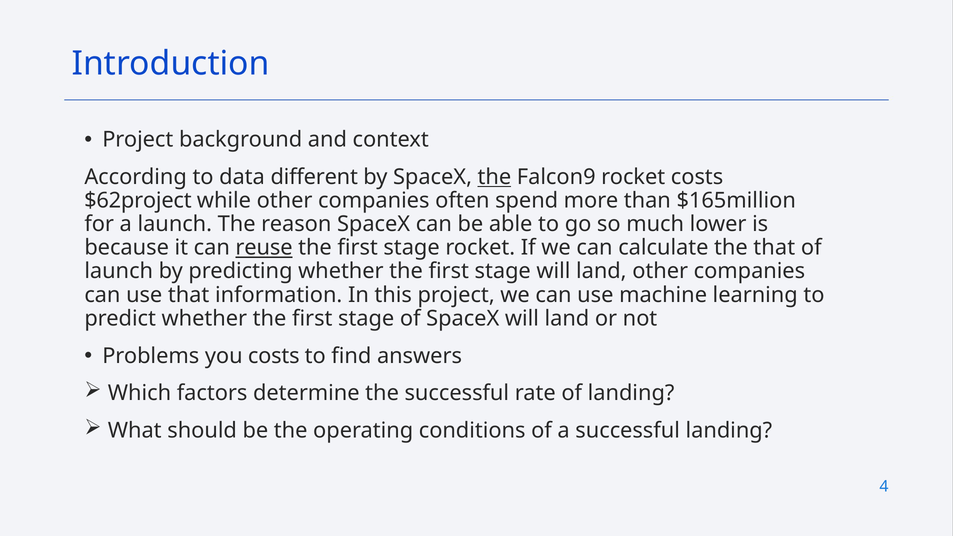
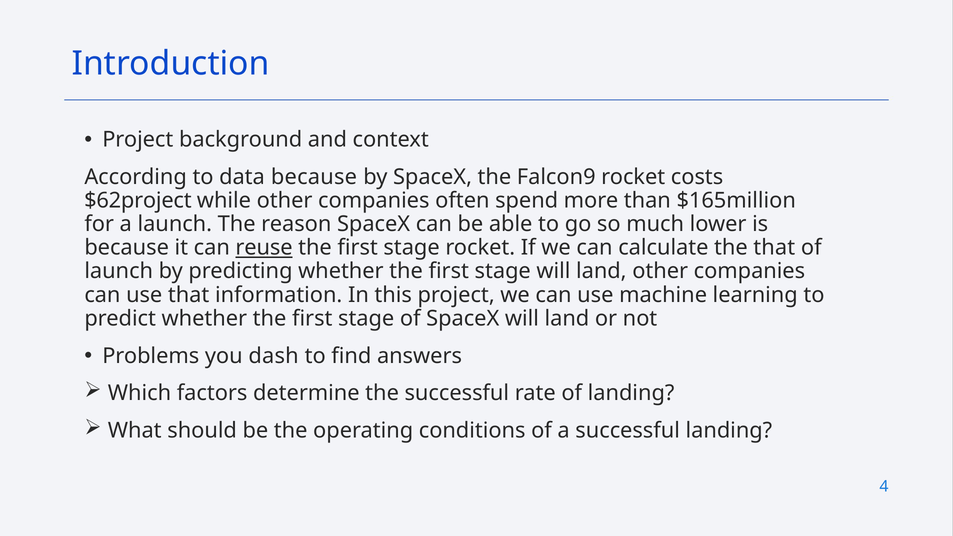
data different: different -> because (314, 177)
the underline: present -> none (494, 177)
you costs: costs -> dash (274, 356)
